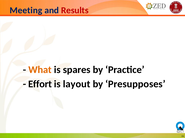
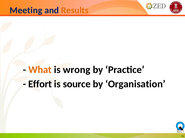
Results colour: red -> orange (75, 10)
spares: spares -> wrong (77, 70)
layout: layout -> source (77, 84)
Presupposes: Presupposes -> Organisation (135, 84)
